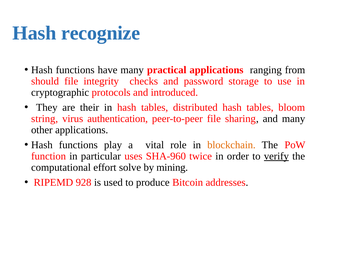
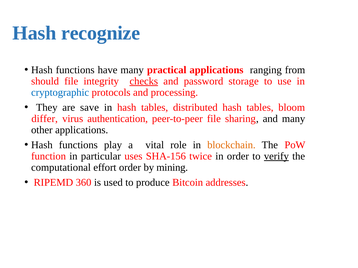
checks underline: none -> present (144, 81)
cryptographic colour: black -> blue (60, 93)
introduced: introduced -> processing (174, 93)
their: their -> save (89, 108)
string: string -> differ (45, 119)
SHA-960: SHA-960 -> SHA-156 (166, 156)
effort solve: solve -> order (130, 168)
928: 928 -> 360 (84, 183)
